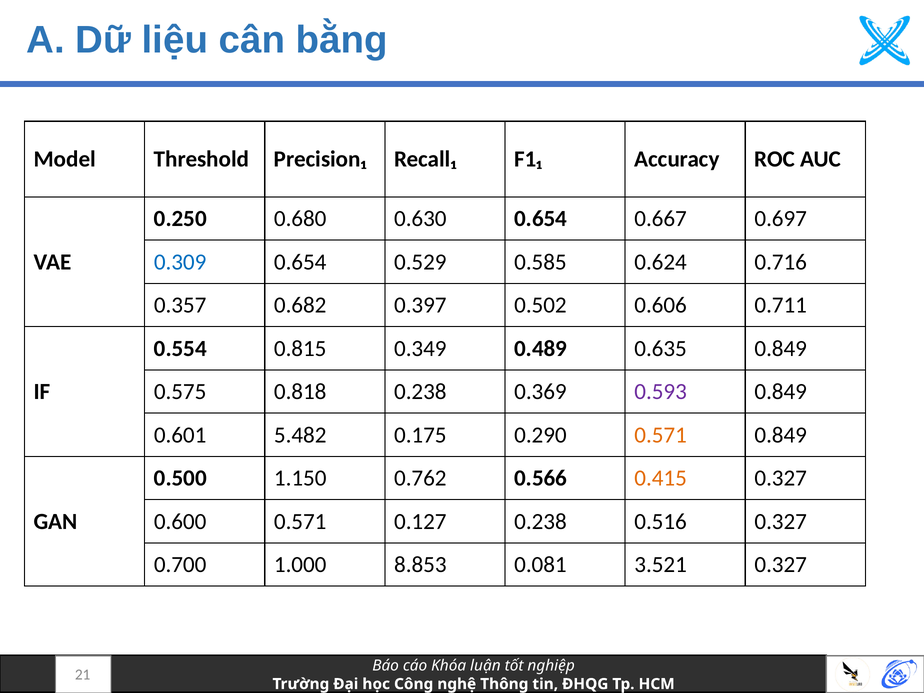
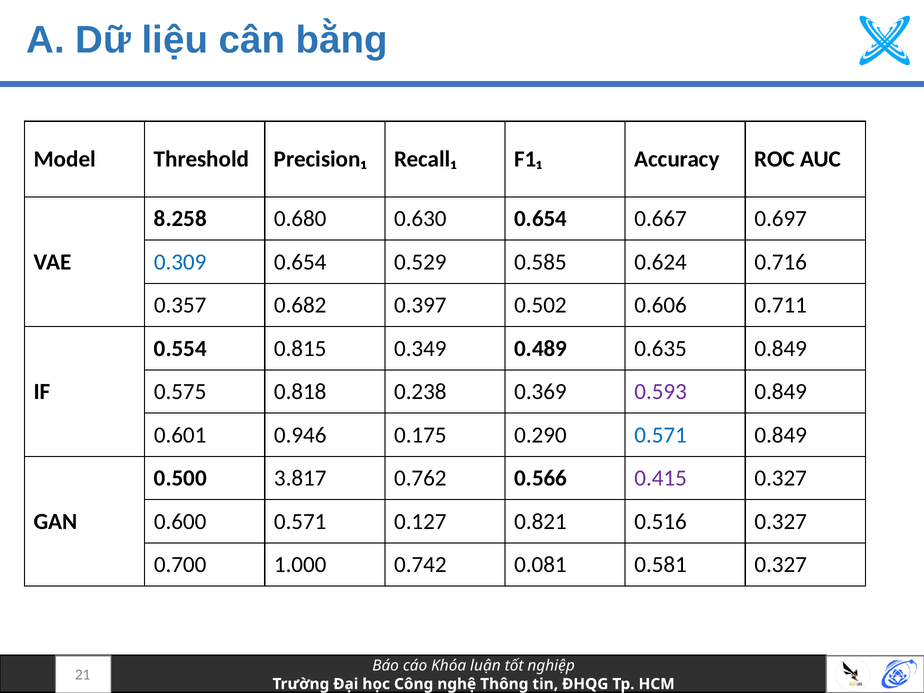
0.250: 0.250 -> 8.258 (180, 219)
5.482: 5.482 -> 0.946 (300, 435)
0.571 colour: orange -> blue (661, 435)
1.150: 1.150 -> 3.817 (300, 478)
0.415 colour: orange -> purple (661, 478)
0.127 0.238: 0.238 -> 0.821 (540, 522)
8.853: 8.853 -> 0.742 (420, 565)
3.521: 3.521 -> 0.581 (661, 565)
